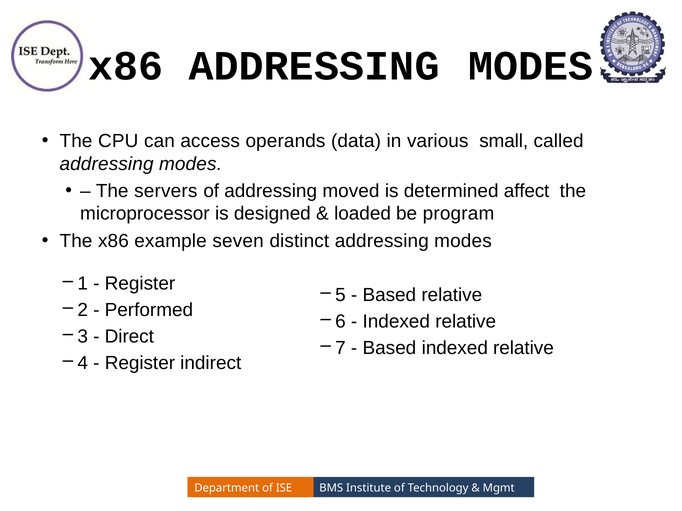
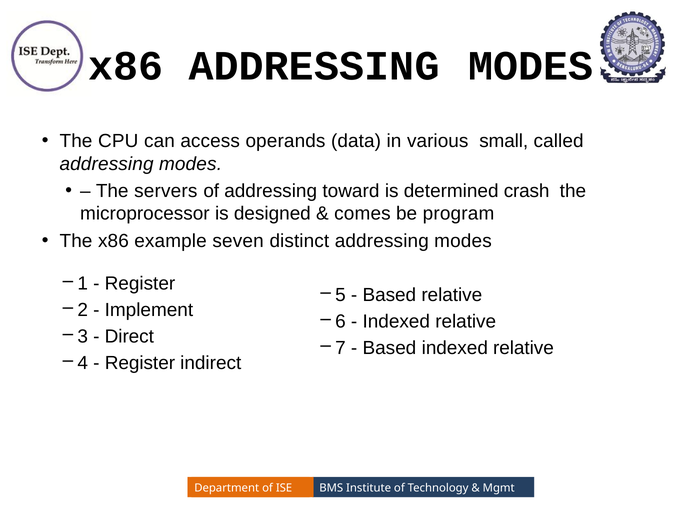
moved: moved -> toward (351, 191)
affect: affect -> crash (527, 191)
loaded: loaded -> comes (362, 214)
Performed: Performed -> Implement (149, 310)
